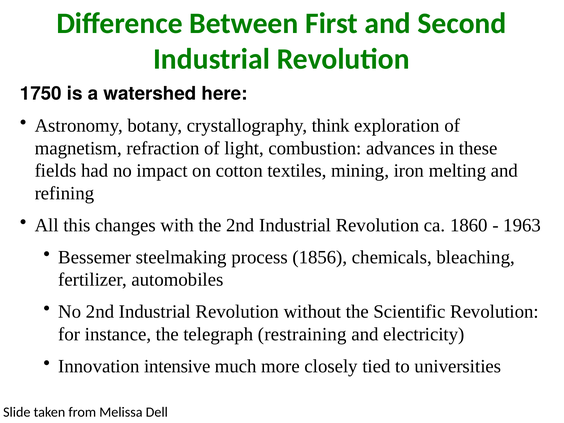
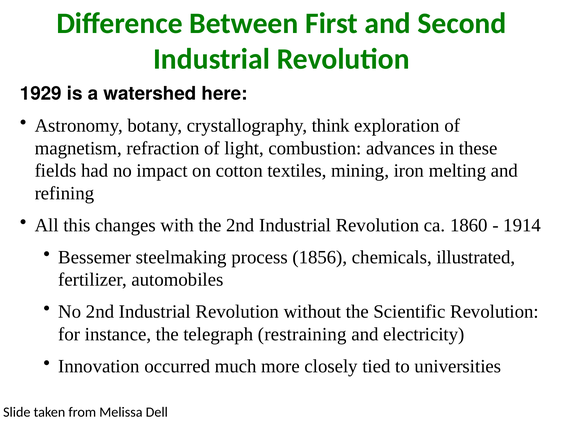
1750: 1750 -> 1929 (41, 94)
1963: 1963 -> 1914 (522, 225)
bleaching: bleaching -> illustrated (476, 257)
intensive: intensive -> occurred (177, 366)
